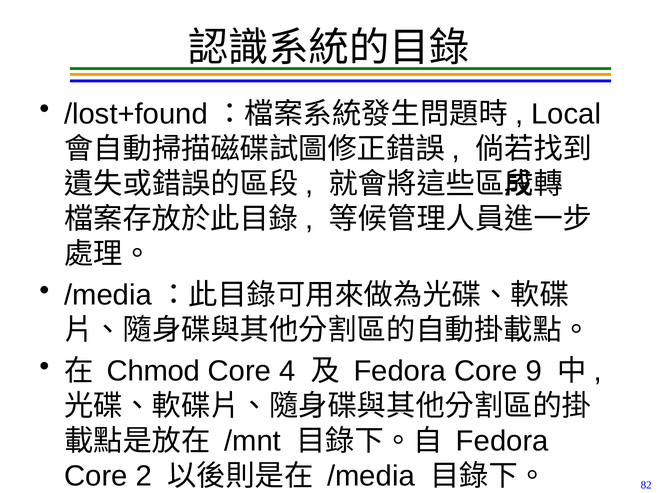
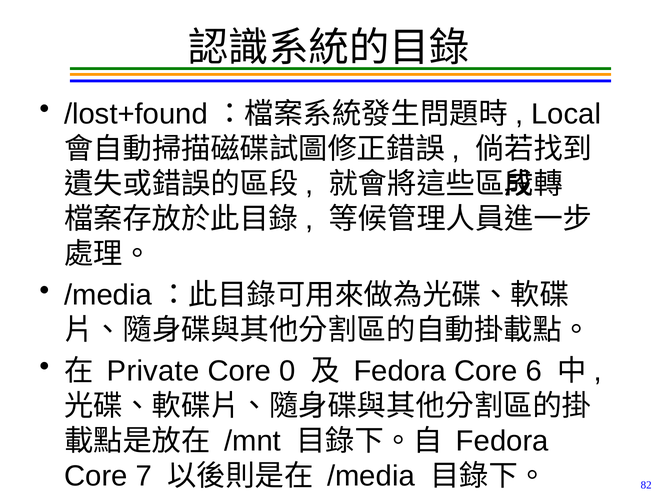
Chmod: Chmod -> Private (153, 371)
4: 4 -> 0 (287, 371)
9: 9 -> 6 (534, 371)
2: 2 -> 7 (144, 477)
